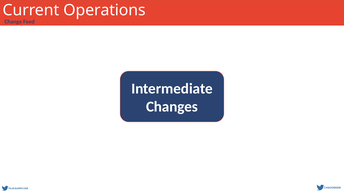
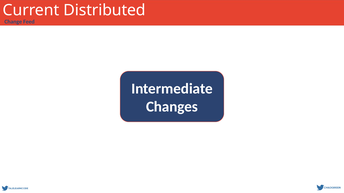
Operations: Operations -> Distributed (105, 10)
